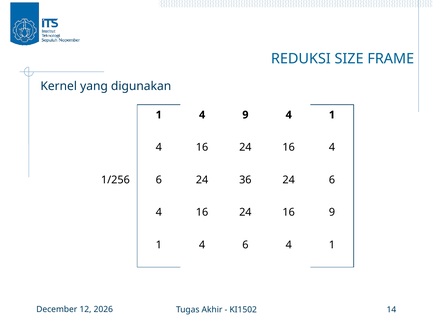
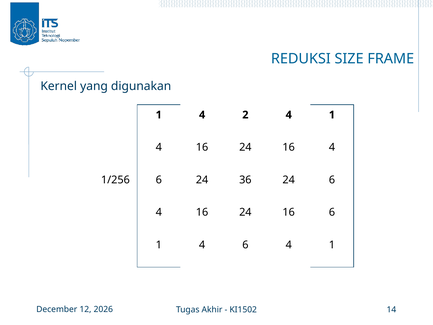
4 9: 9 -> 2 (245, 115)
16 9: 9 -> 6 (332, 212)
